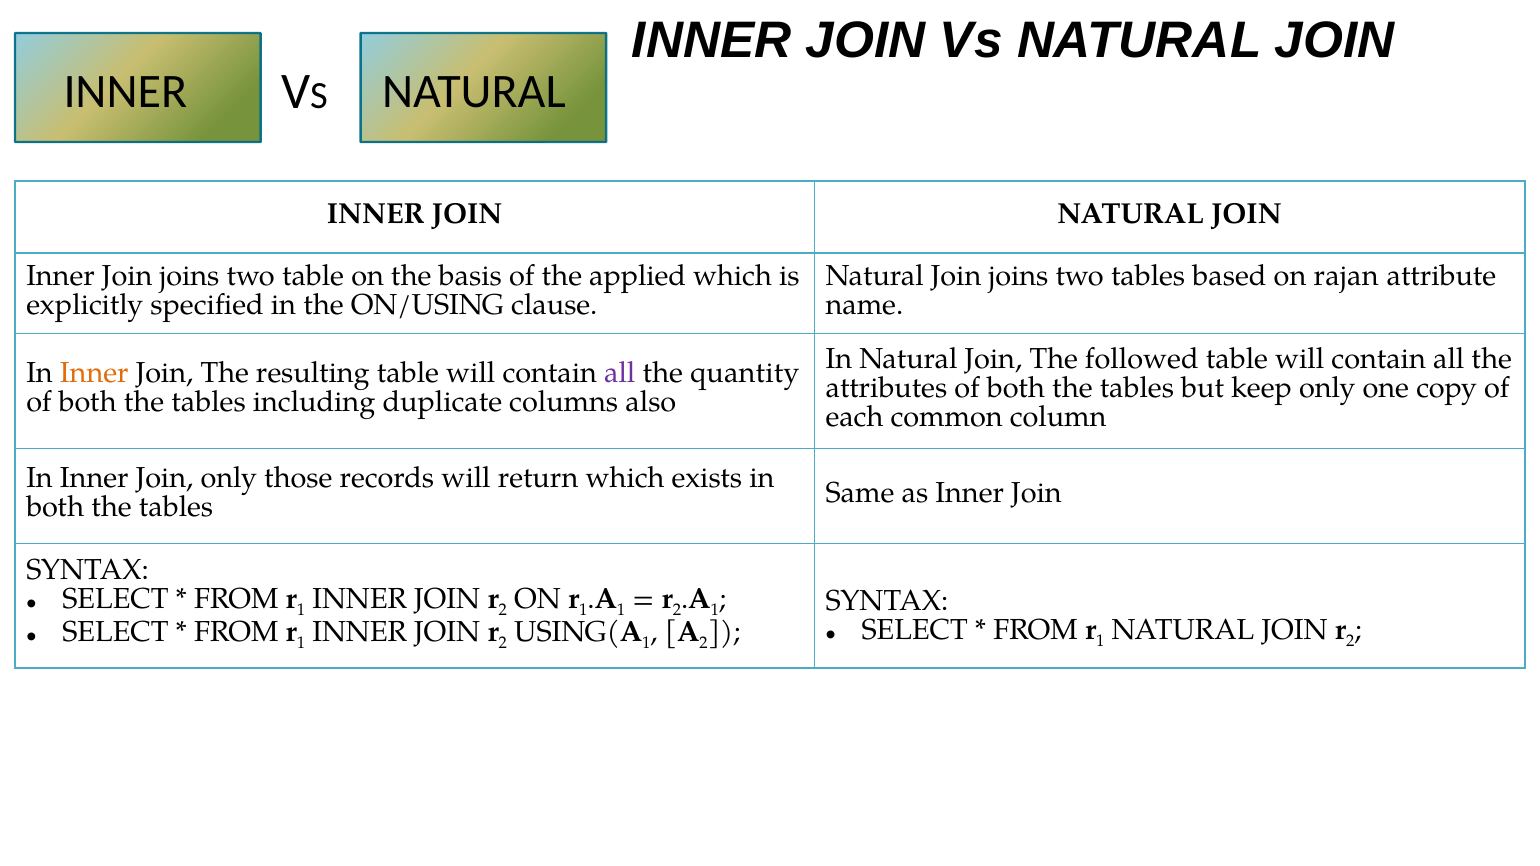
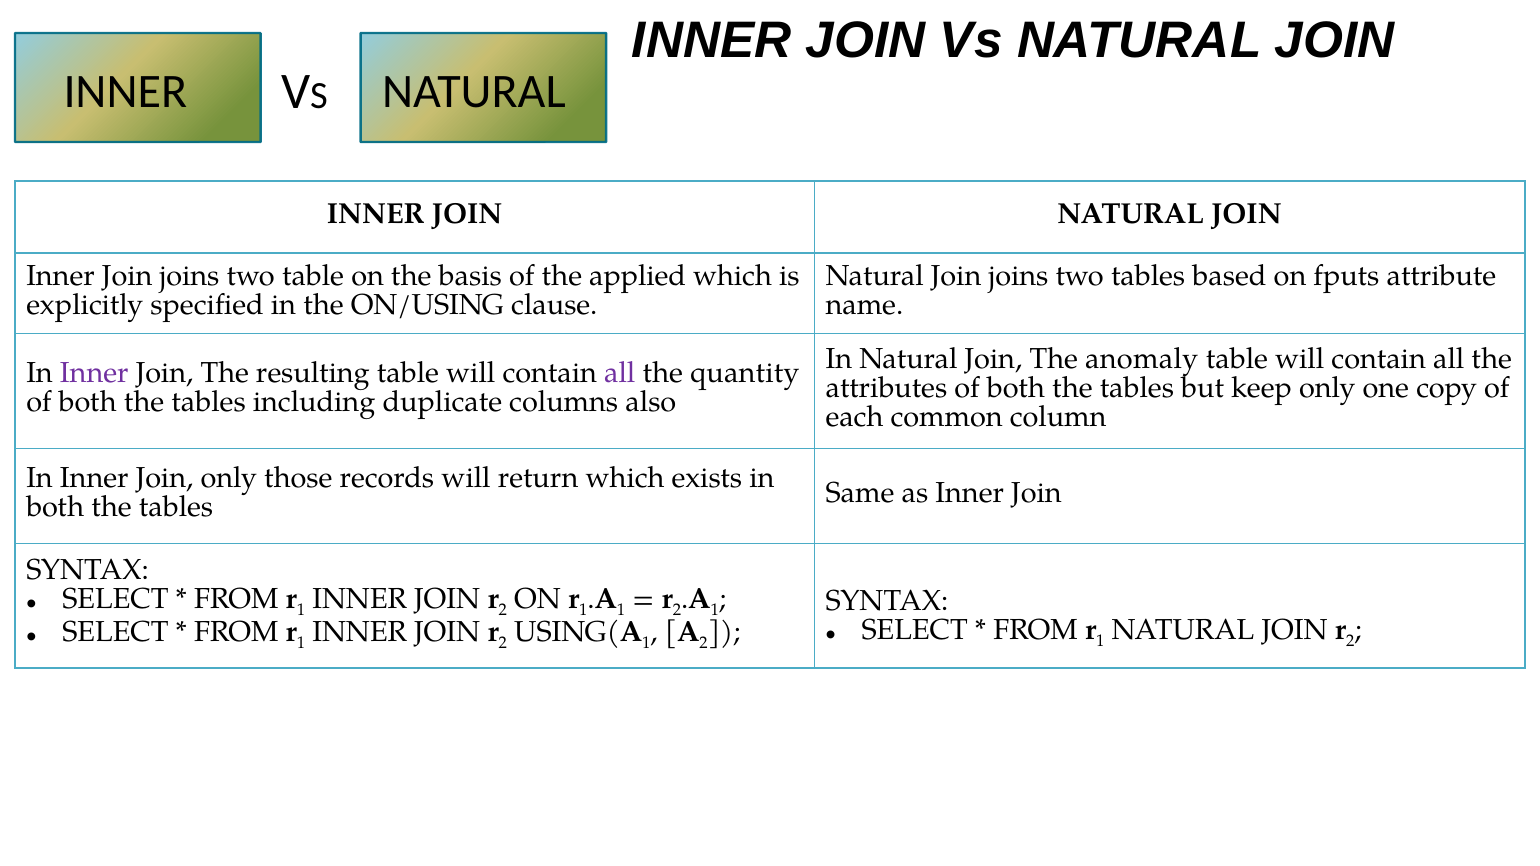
rajan: rajan -> fputs (1346, 276)
followed: followed -> anomaly (1142, 359)
Inner colour: orange -> purple (94, 373)
